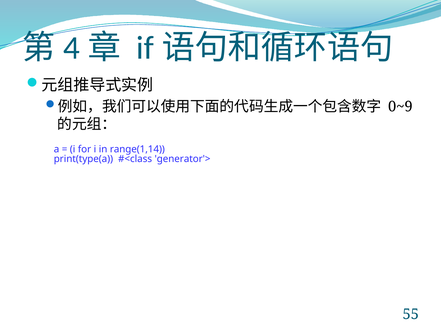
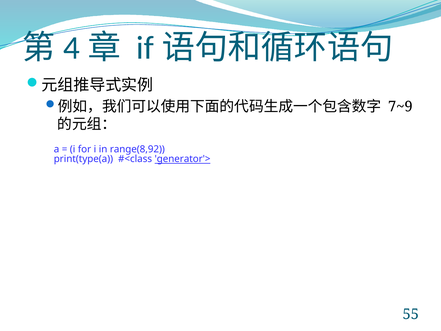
0~9: 0~9 -> 7~9 (400, 106)
range(1,14: range(1,14 -> range(8,92 (137, 149)
generator'> underline: none -> present (183, 159)
